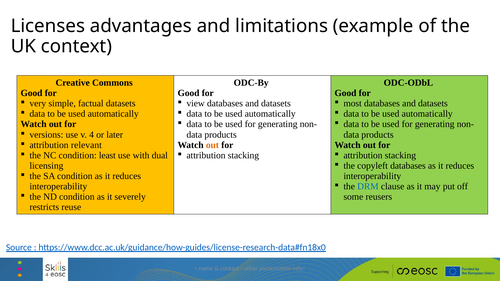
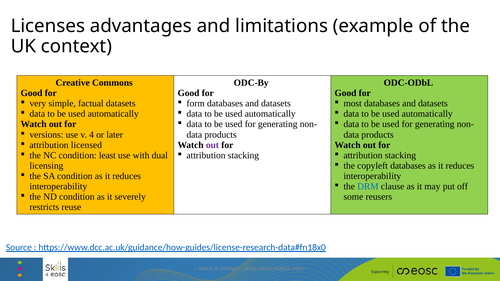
view: view -> form (196, 104)
relevant: relevant -> licensed (86, 145)
out colour: orange -> purple (212, 145)
